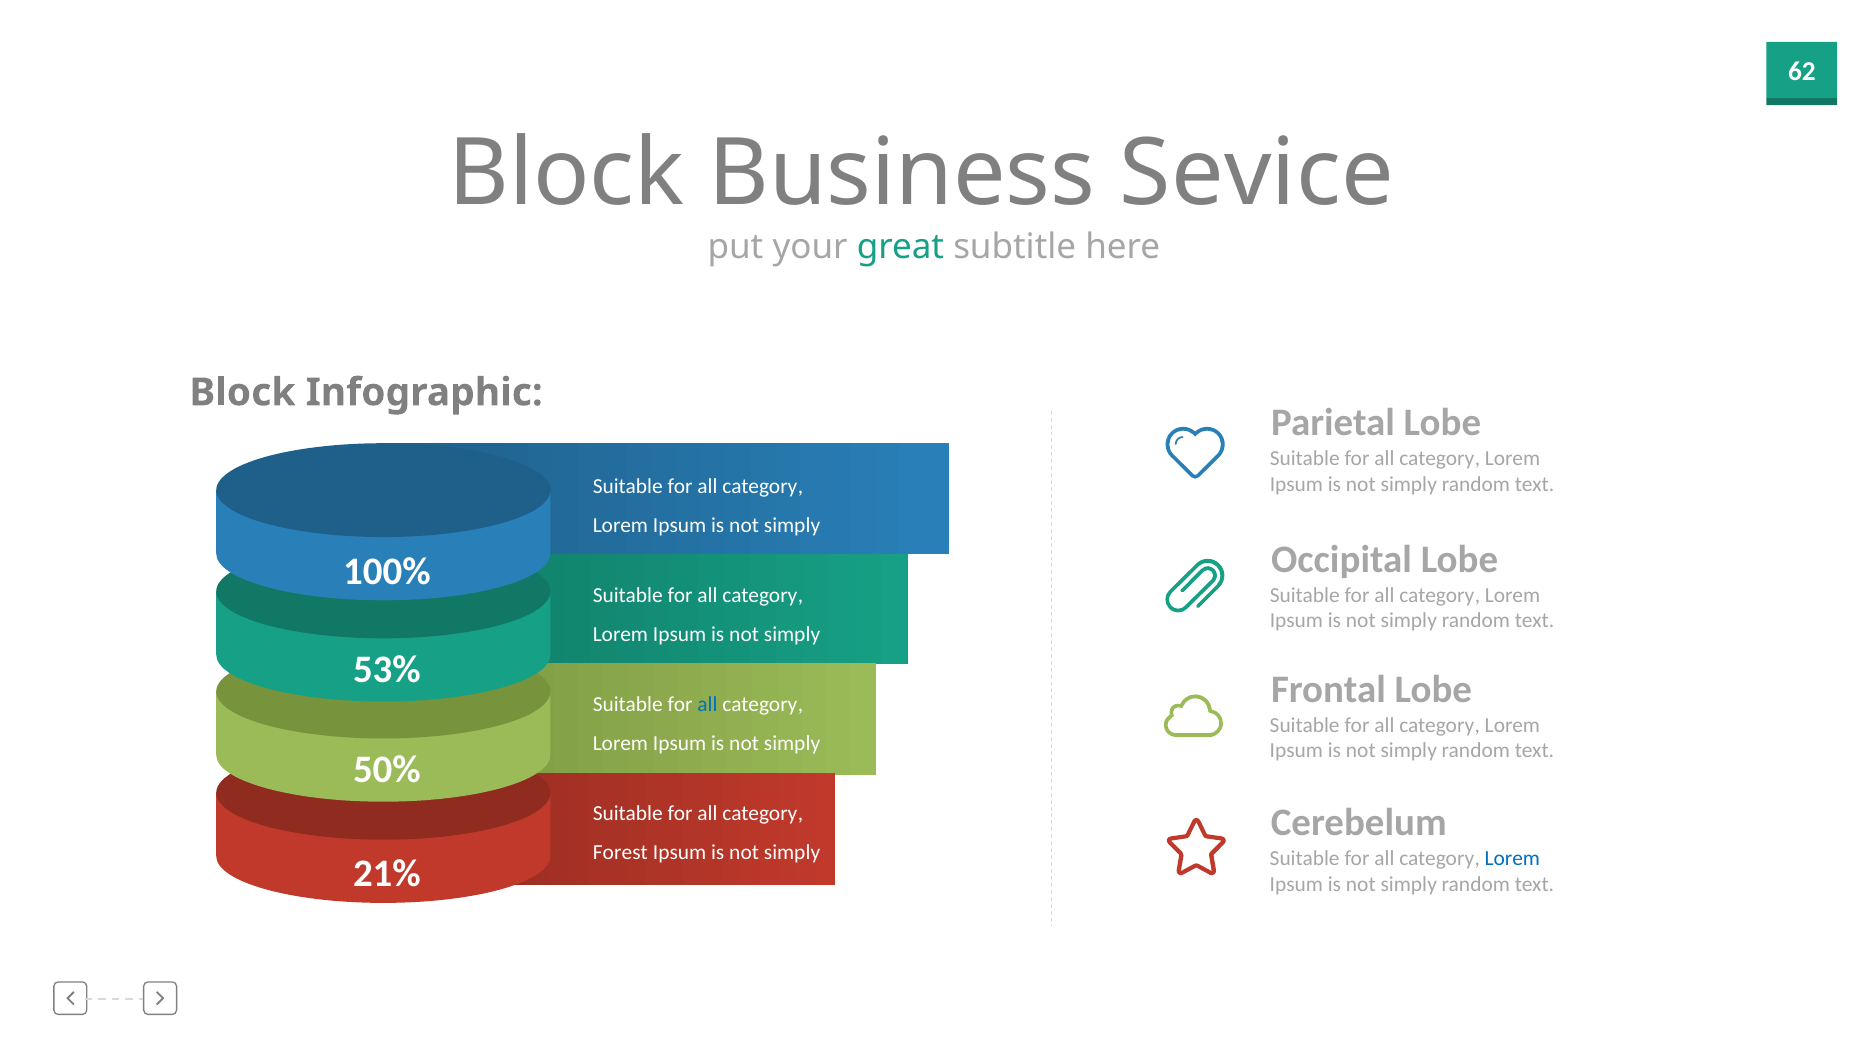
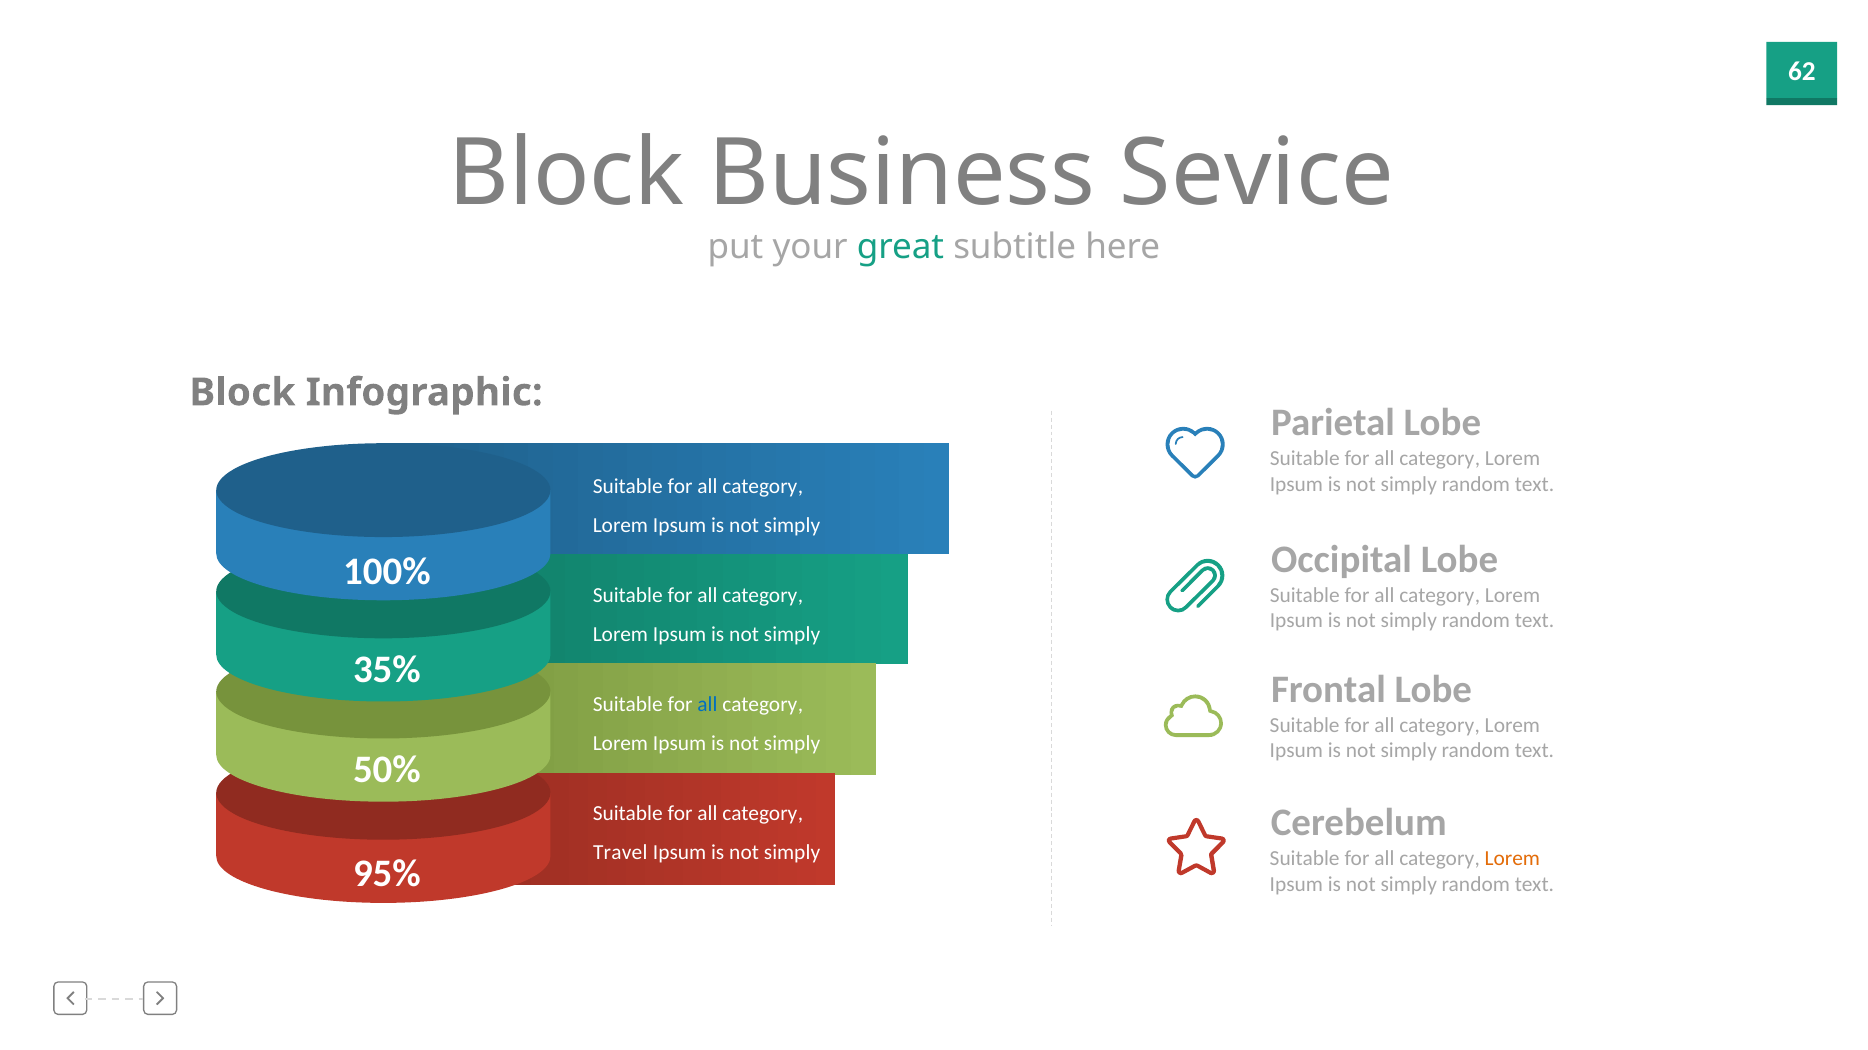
53%: 53% -> 35% (387, 670)
Forest: Forest -> Travel (620, 853)
Lorem colour: blue -> orange (1512, 859)
21%: 21% -> 95% (387, 874)
